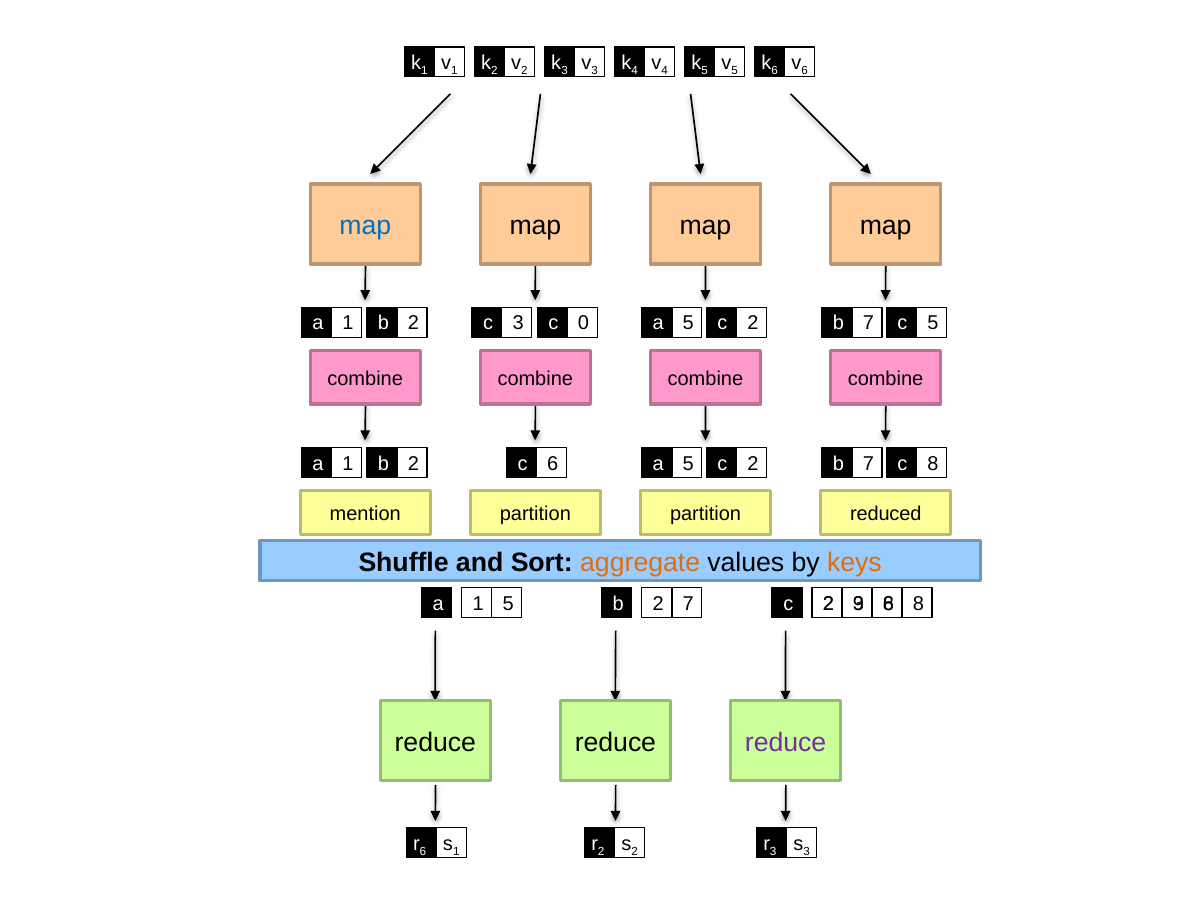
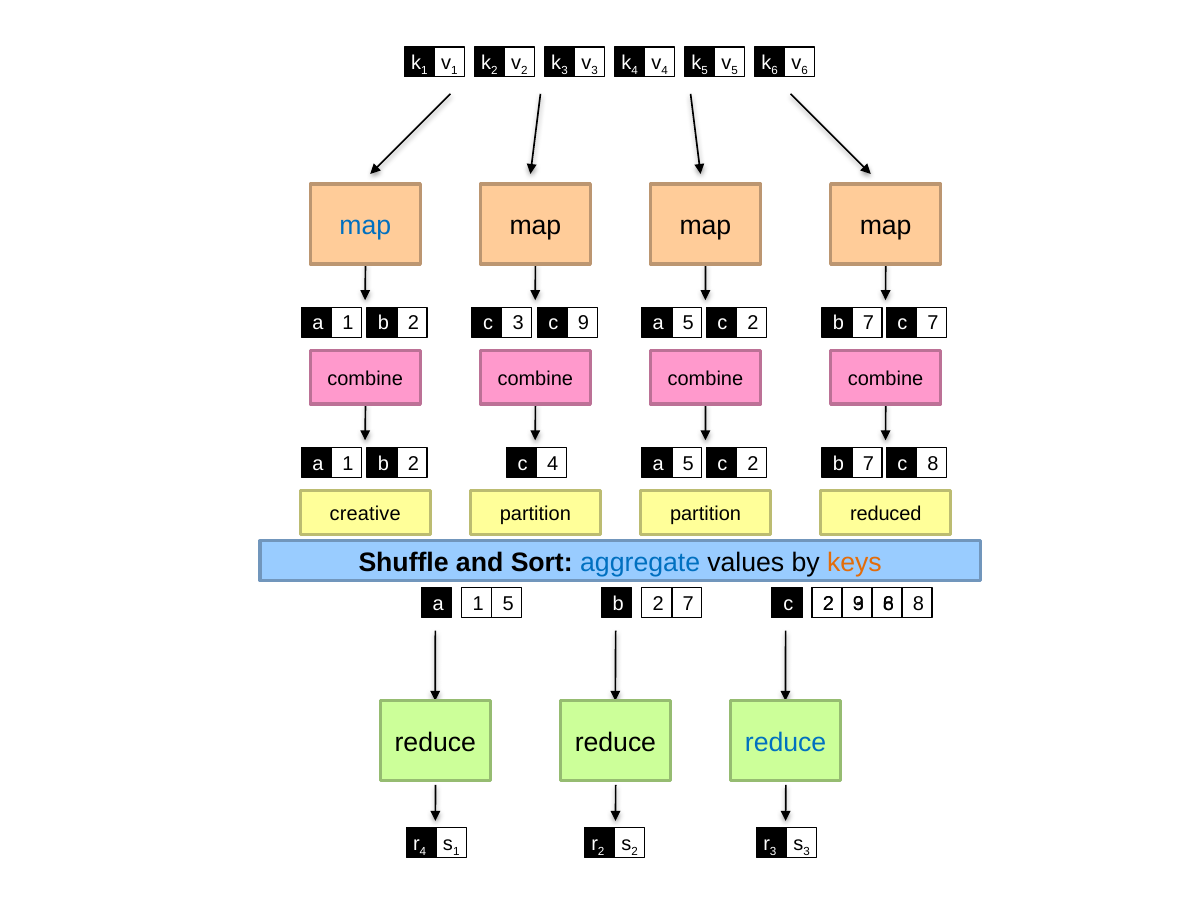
3 0: 0 -> 9 (584, 323)
7 5: 5 -> 7 (933, 323)
c 6: 6 -> 4 (553, 463)
mention: mention -> creative (365, 514)
aggregate colour: orange -> blue (640, 562)
reduce colour: purple -> blue (786, 742)
6: 6 -> 4 (423, 852)
